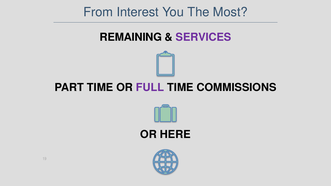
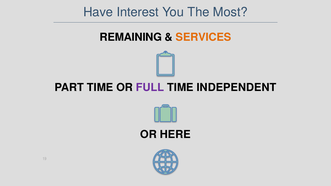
From: From -> Have (98, 12)
SERVICES colour: purple -> orange (203, 37)
COMMISSIONS: COMMISSIONS -> INDEPENDENT (236, 88)
